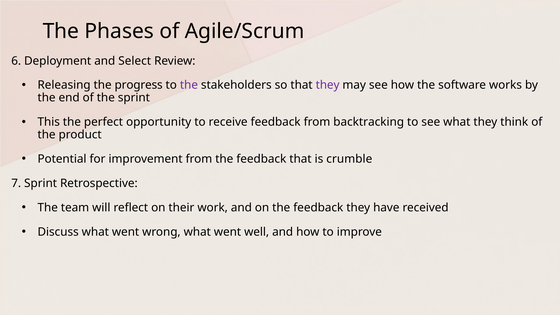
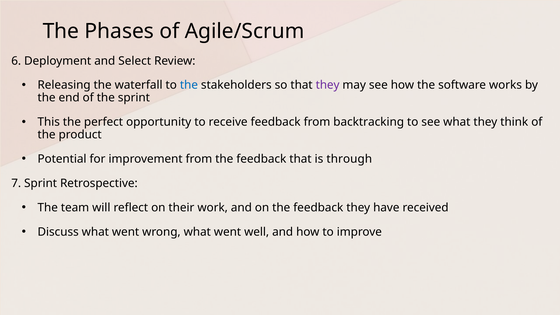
progress: progress -> waterfall (139, 85)
the colour: purple -> blue (189, 85)
crumble: crumble -> through (349, 159)
